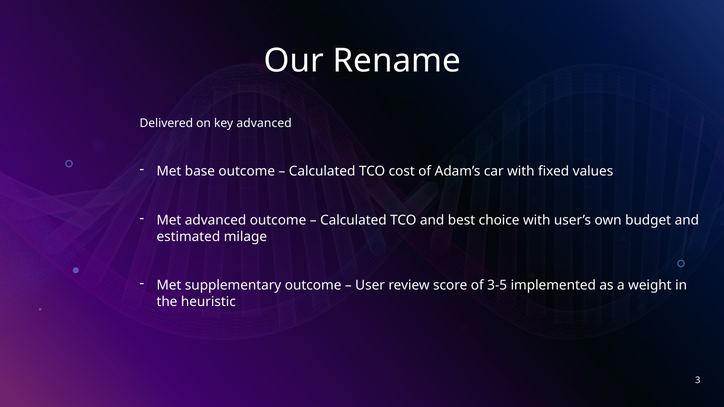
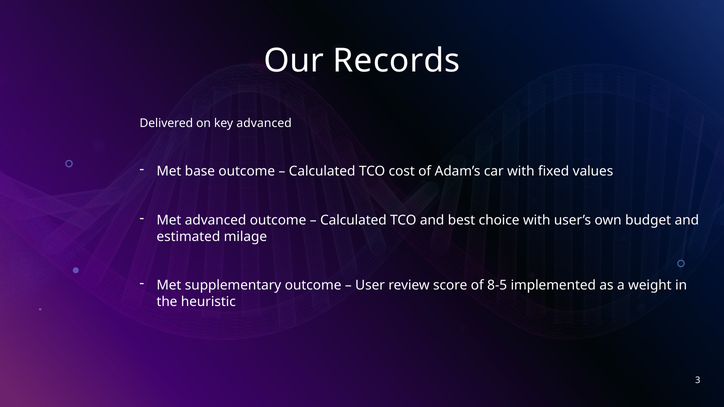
Rename: Rename -> Records (397, 61)
3-5: 3-5 -> 8-5 (497, 286)
